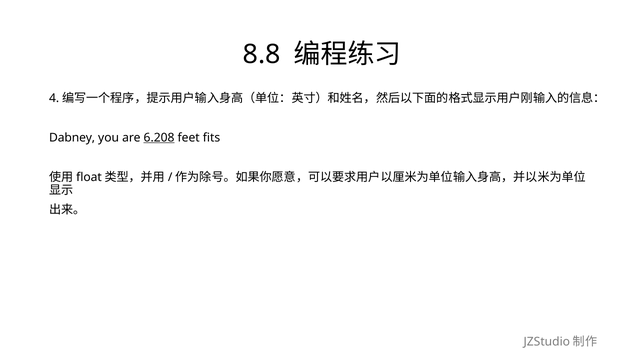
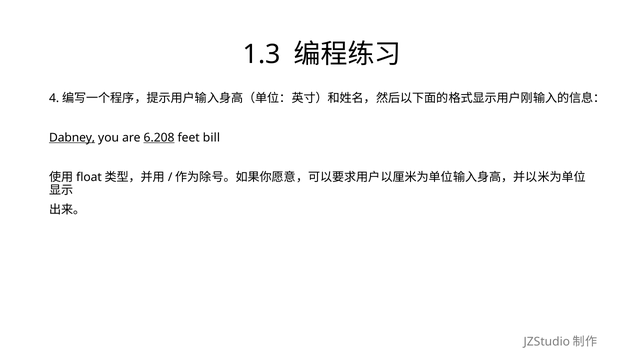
8.8: 8.8 -> 1.3 (262, 55)
Dabney underline: none -> present (72, 138)
fits: fits -> bill (211, 138)
